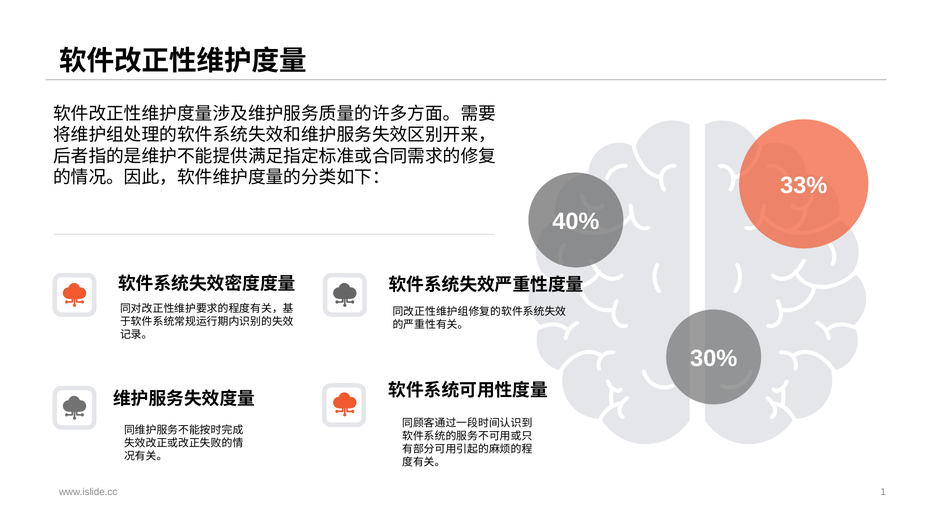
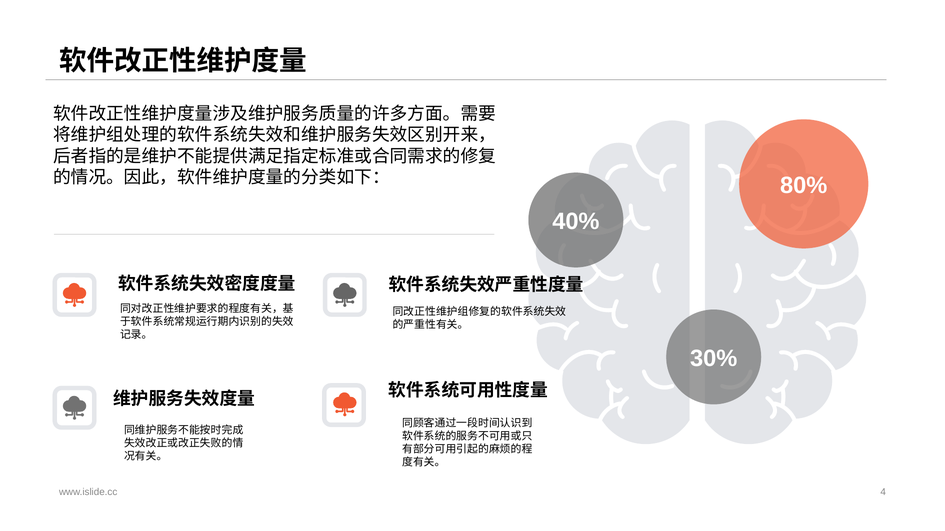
33%: 33% -> 80% (804, 186)
1: 1 -> 4 (883, 492)
